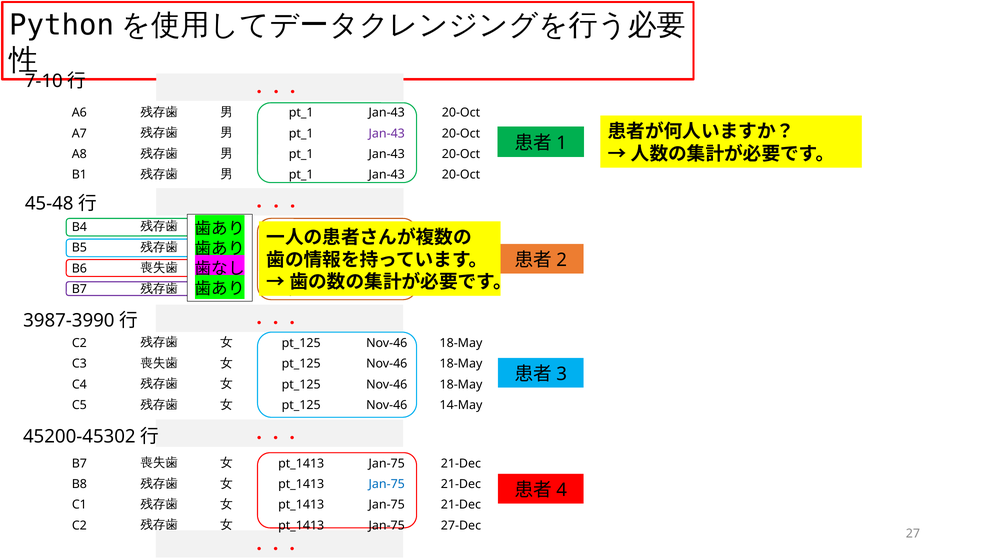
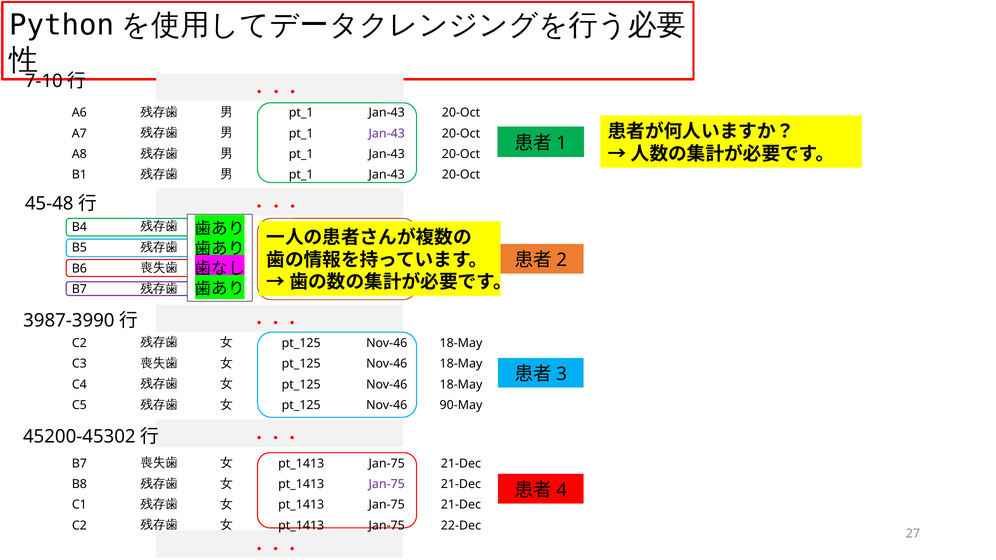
14-May: 14-May -> 90-May (461, 405)
Jan-75 colour: blue -> purple (387, 484)
Jan-75 27-Dec: 27-Dec -> 22-Dec (461, 526)
